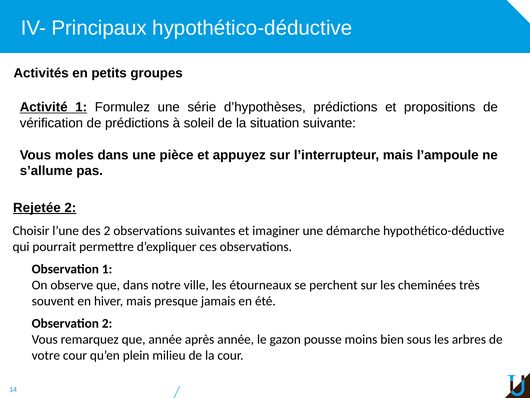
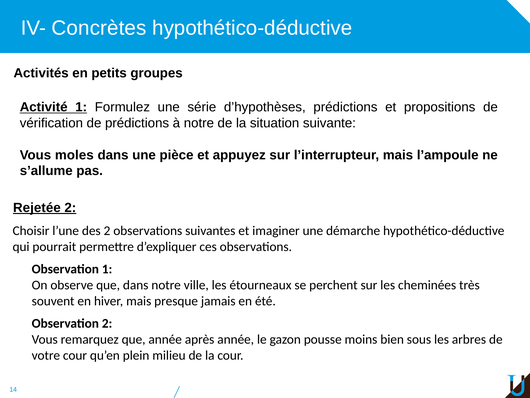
Principaux: Principaux -> Concrètes (99, 28)
à soleil: soleil -> notre (199, 123)
